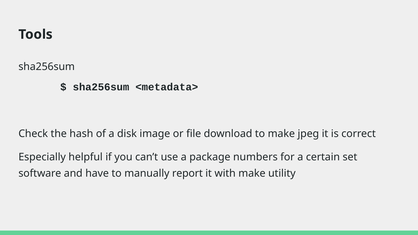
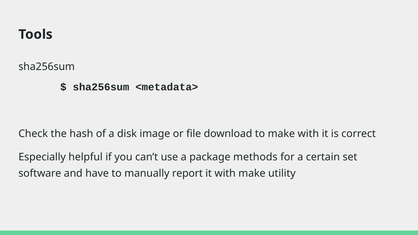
make jpeg: jpeg -> with (308, 134)
numbers: numbers -> methods (255, 157)
